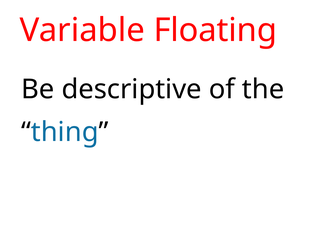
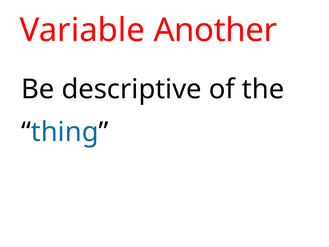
Floating: Floating -> Another (215, 30)
